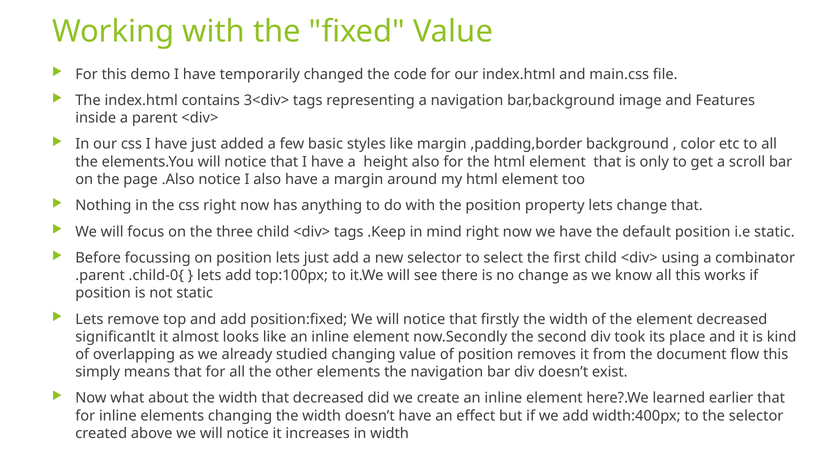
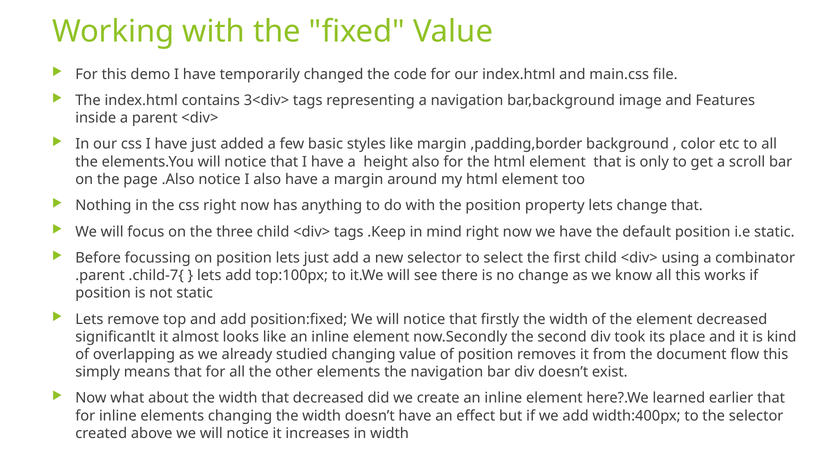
.child-0{: .child-0{ -> .child-7{ (156, 275)
